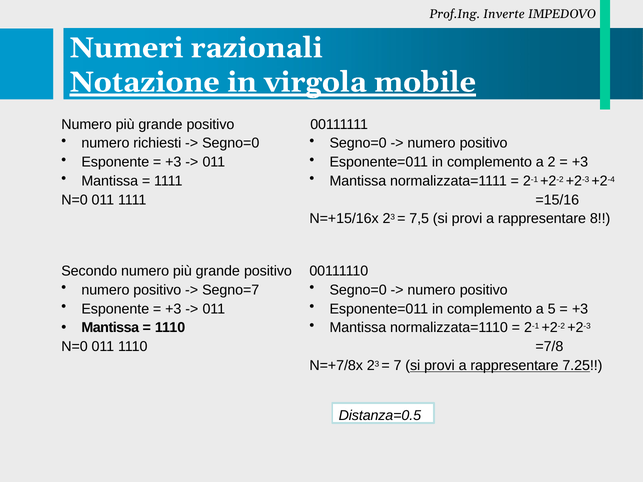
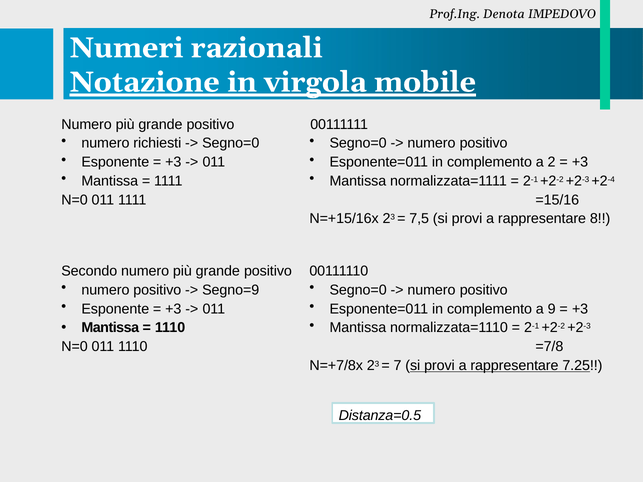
Inverte: Inverte -> Denota (504, 14)
Segno=7: Segno=7 -> Segno=9 (231, 290)
5: 5 -> 9 (552, 309)
